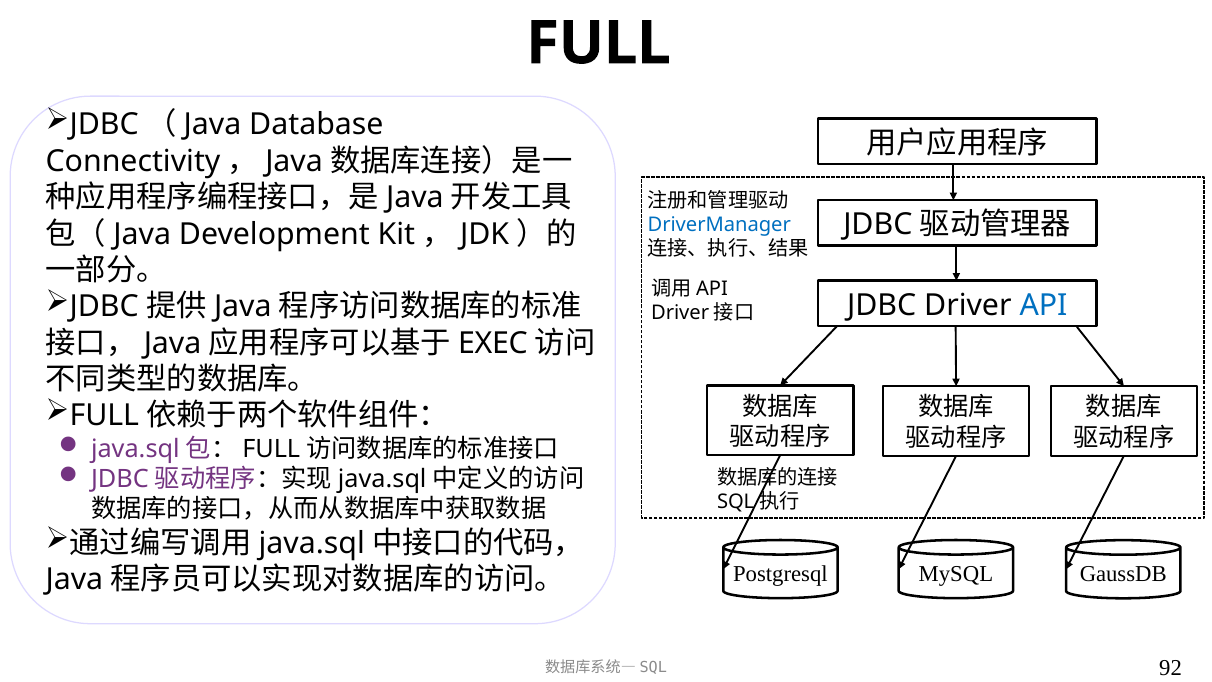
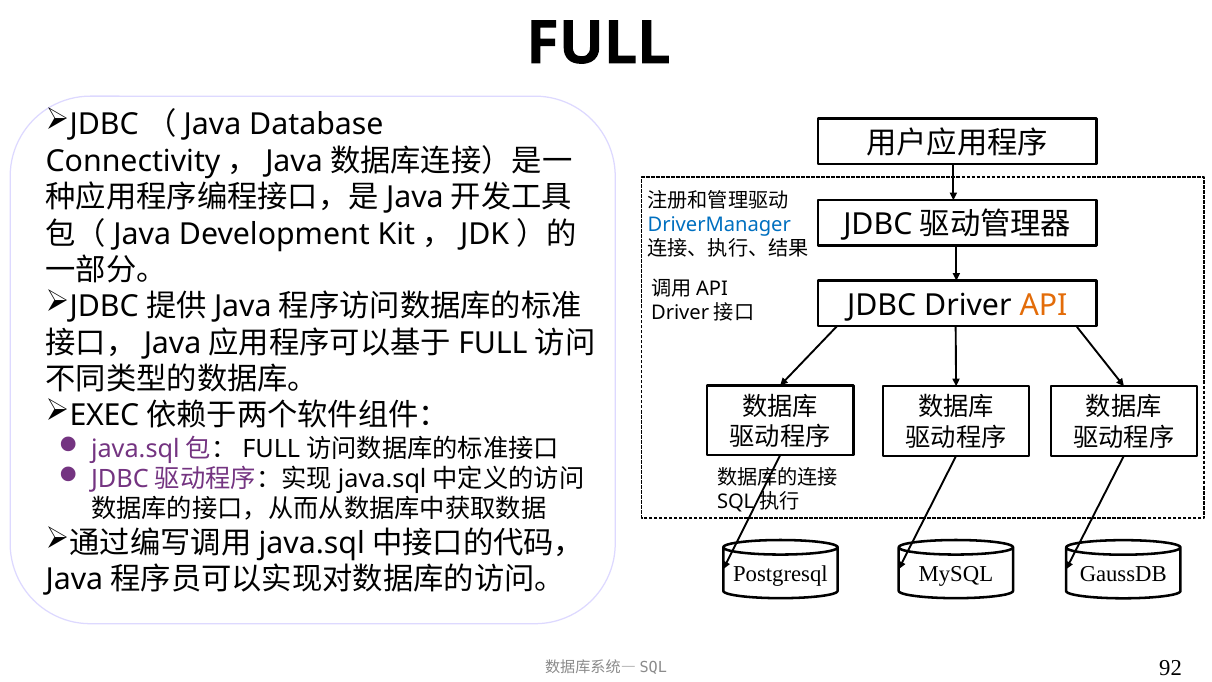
API colour: blue -> orange (1044, 305)
EXEC: EXEC -> FULL (493, 343)
FULL: FULL -> EXEC (104, 416)
